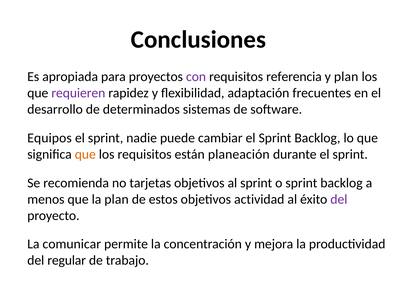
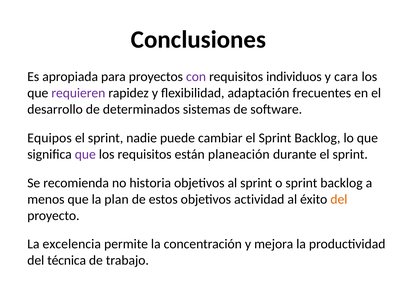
referencia: referencia -> individuos (294, 77)
y plan: plan -> cara (346, 77)
que colour: orange -> purple (85, 154)
tarjetas: tarjetas -> historia (150, 183)
del colour: purple -> orange (339, 199)
comunicar: comunicar -> excelencia (72, 244)
regular: regular -> técnica (67, 260)
